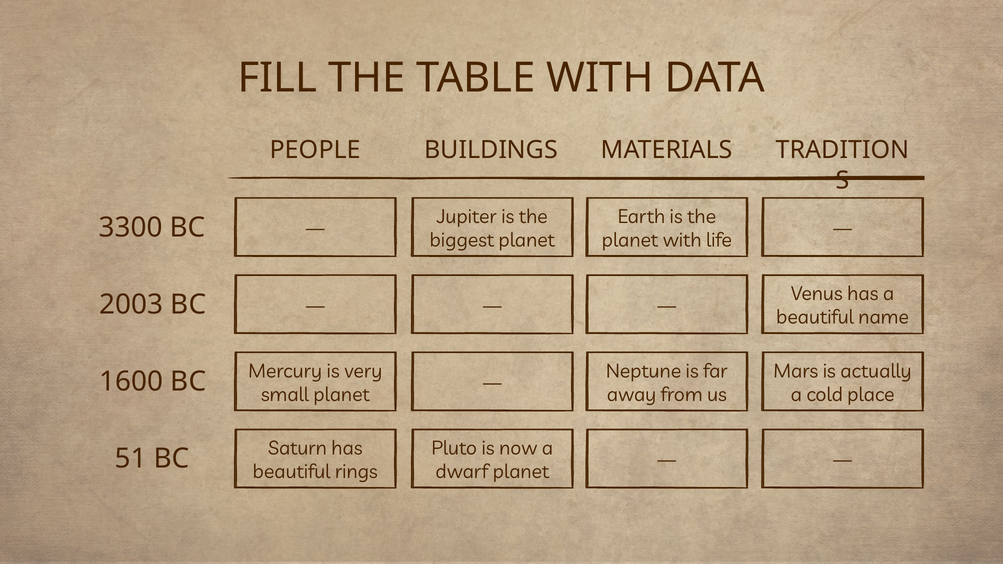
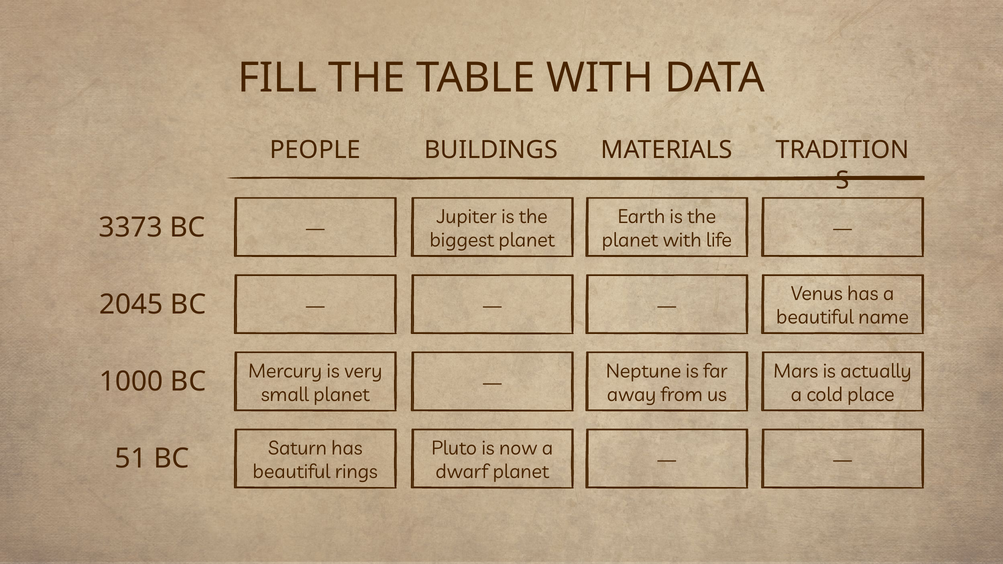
3300: 3300 -> 3373 (131, 228)
2003: 2003 -> 2045 (131, 305)
1600: 1600 -> 1000 (131, 382)
